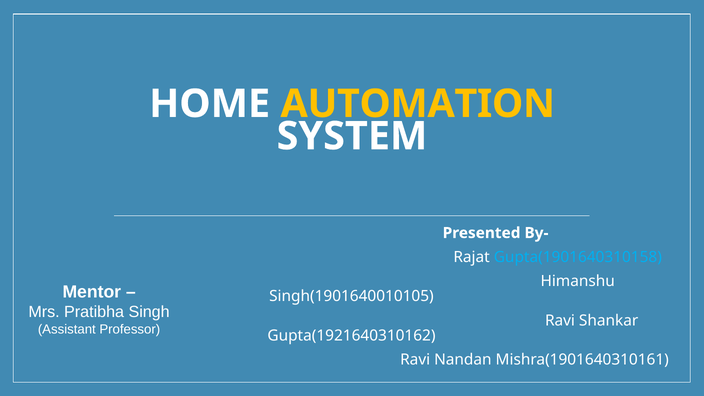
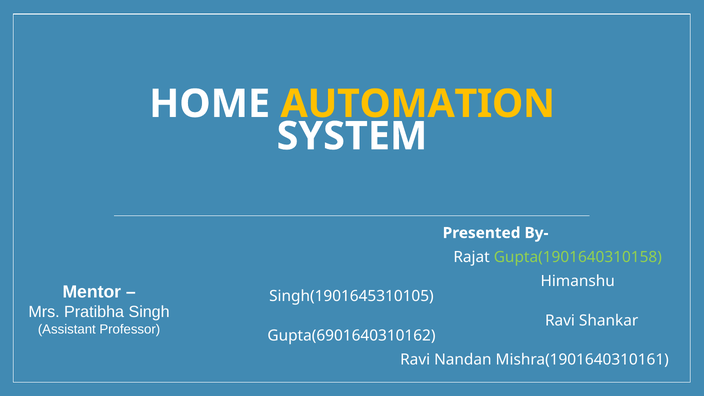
Gupta(1901640310158 colour: light blue -> light green (578, 257)
Singh(1901640010105: Singh(1901640010105 -> Singh(1901645310105 (351, 296)
Gupta(1921640310162: Gupta(1921640310162 -> Gupta(6901640310162 (351, 335)
